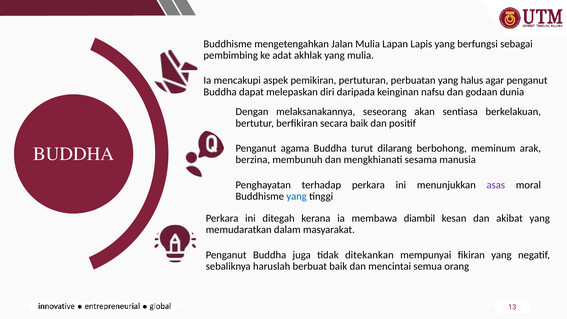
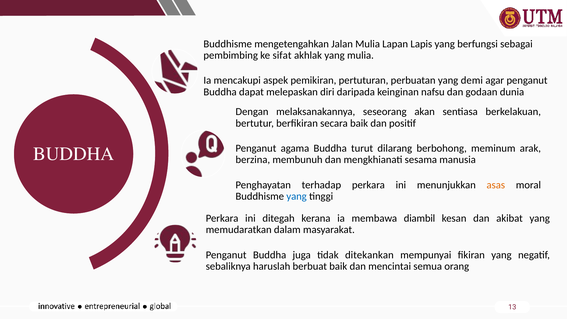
adat: adat -> sifat (282, 55)
halus: halus -> demi (472, 80)
asas colour: purple -> orange (496, 185)
